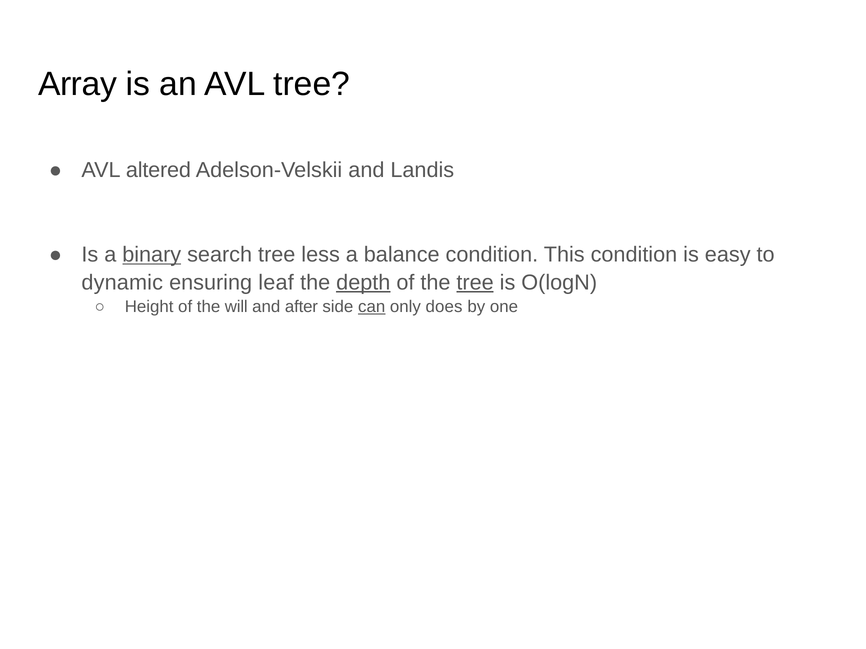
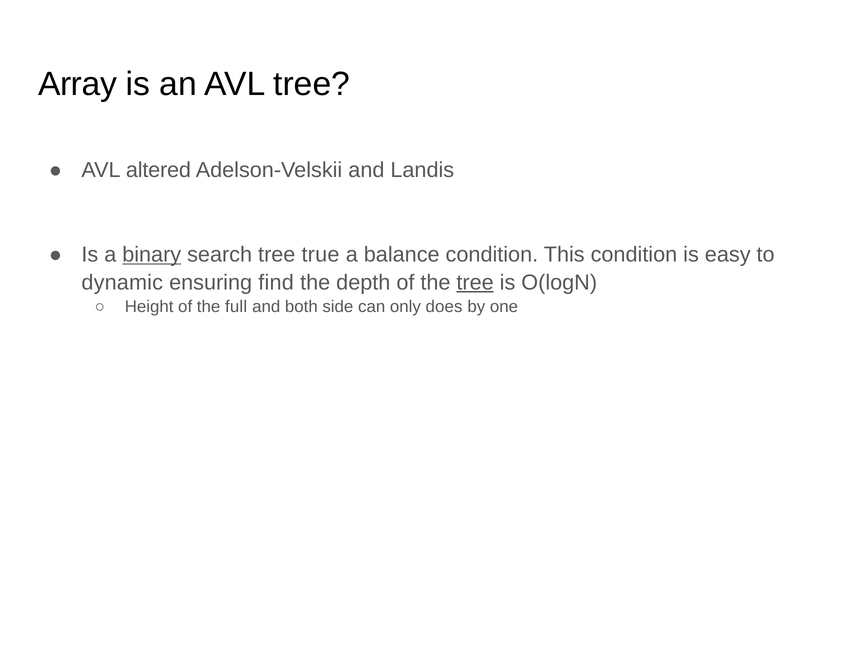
less: less -> true (320, 255)
leaf: leaf -> find (276, 283)
depth underline: present -> none (363, 283)
will: will -> full (236, 307)
after: after -> both (301, 307)
can underline: present -> none (372, 307)
